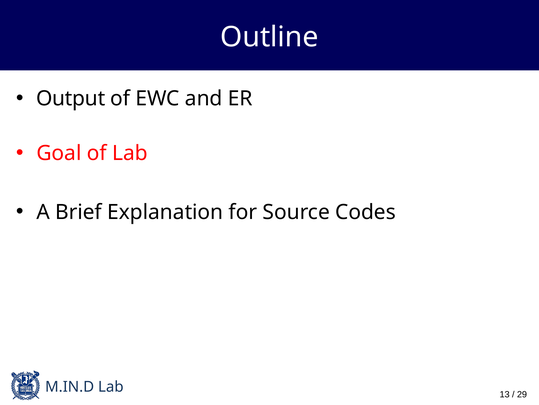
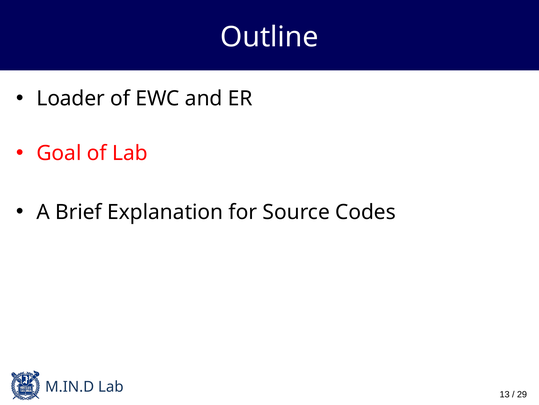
Output: Output -> Loader (71, 99)
